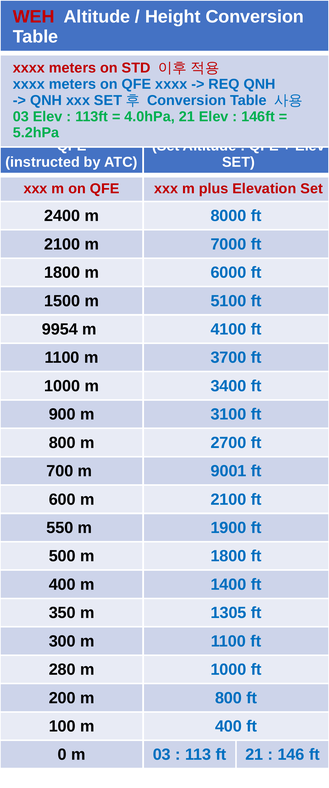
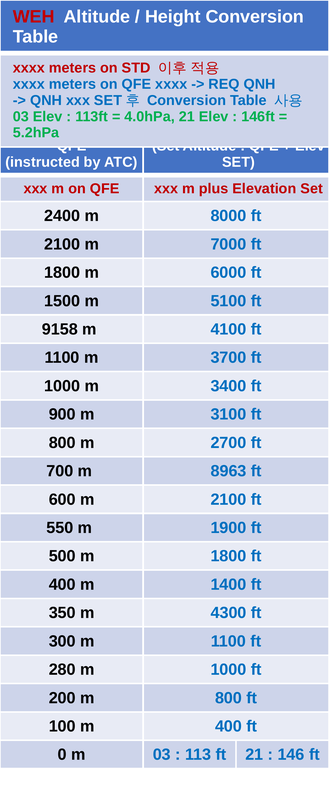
9954: 9954 -> 9158 (60, 329)
9001: 9001 -> 8963 (229, 471)
1305: 1305 -> 4300 (229, 612)
